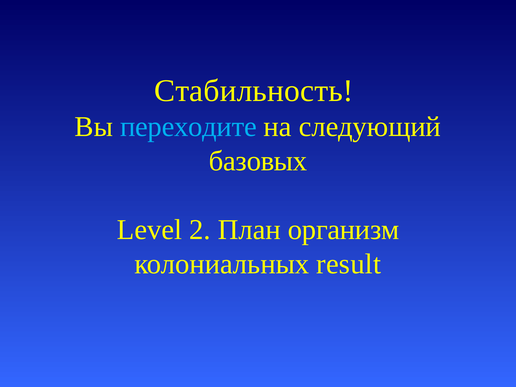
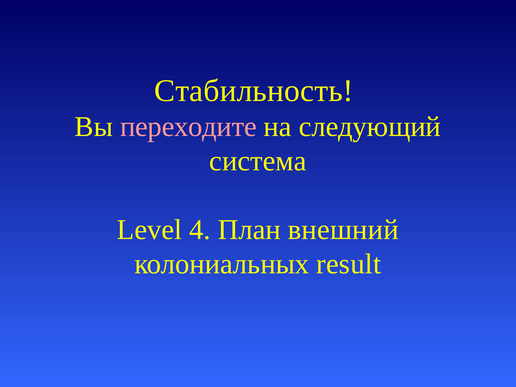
переходите colour: light blue -> pink (188, 127)
базовых: базовых -> система (258, 161)
2: 2 -> 4 (200, 230)
организм: организм -> внешний (343, 230)
